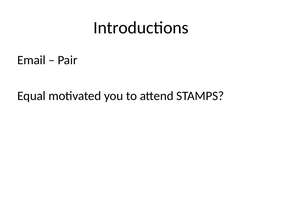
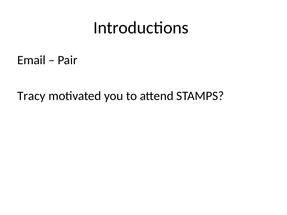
Equal: Equal -> Tracy (31, 96)
